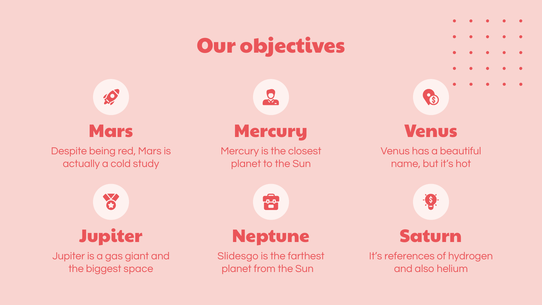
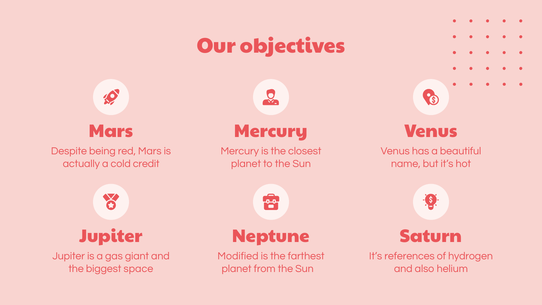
study: study -> credit (146, 164)
Slidesgo: Slidesgo -> Modified (238, 256)
